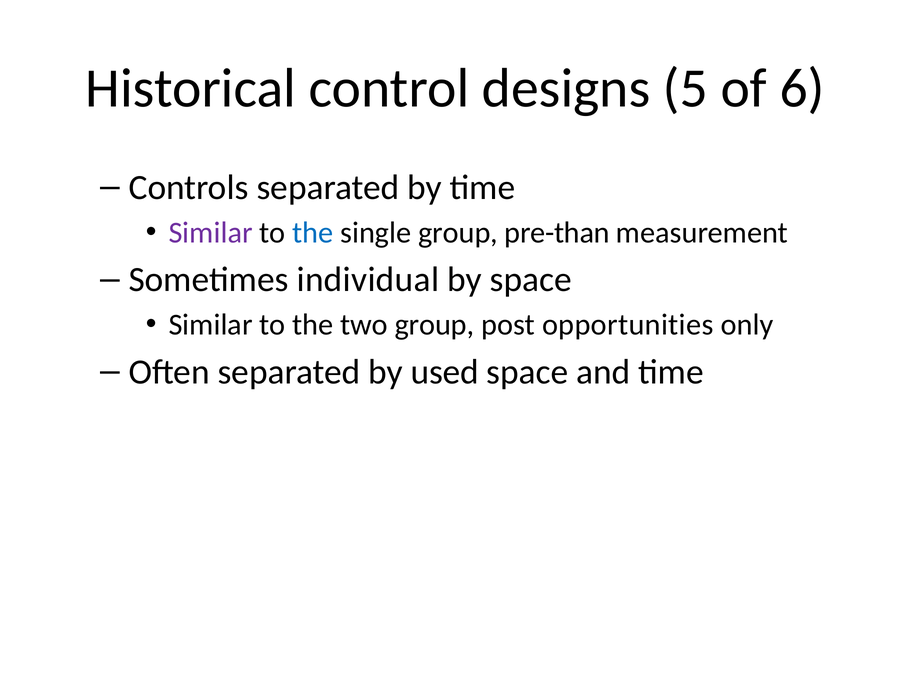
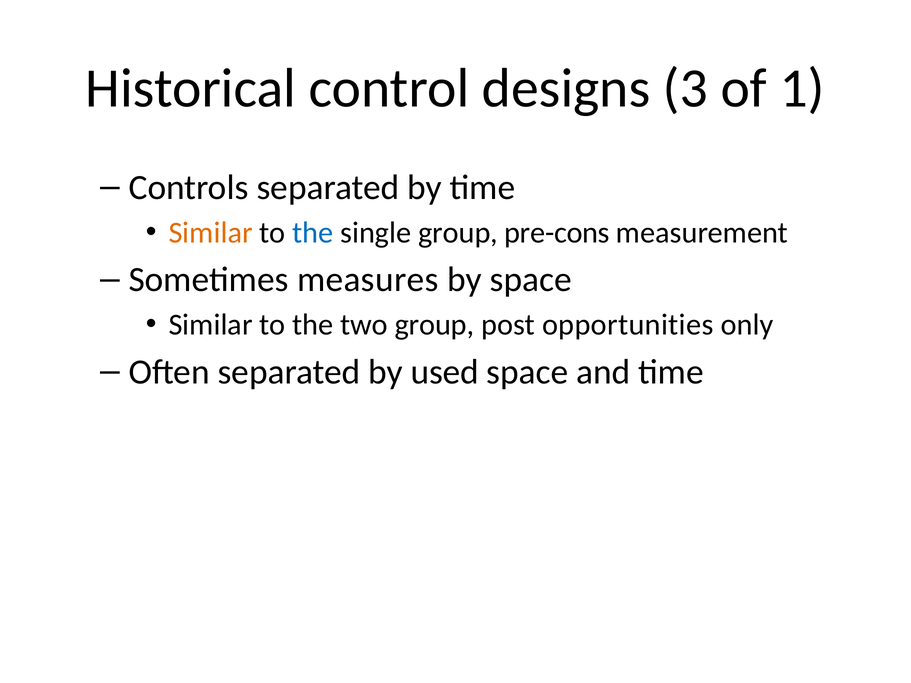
5: 5 -> 3 (685, 88)
6: 6 -> 1 (802, 88)
Similar colour: purple -> orange (211, 233)
pre-than: pre-than -> pre-cons (557, 233)
individual: individual -> measures (368, 280)
